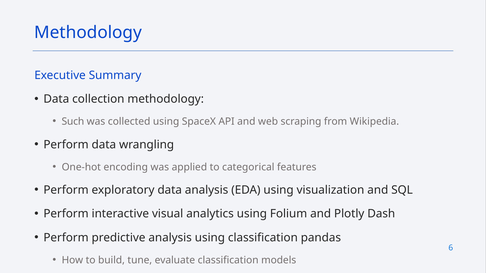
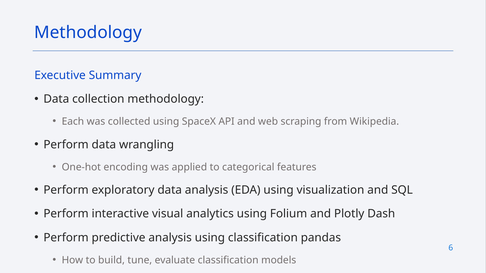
Such: Such -> Each (73, 122)
